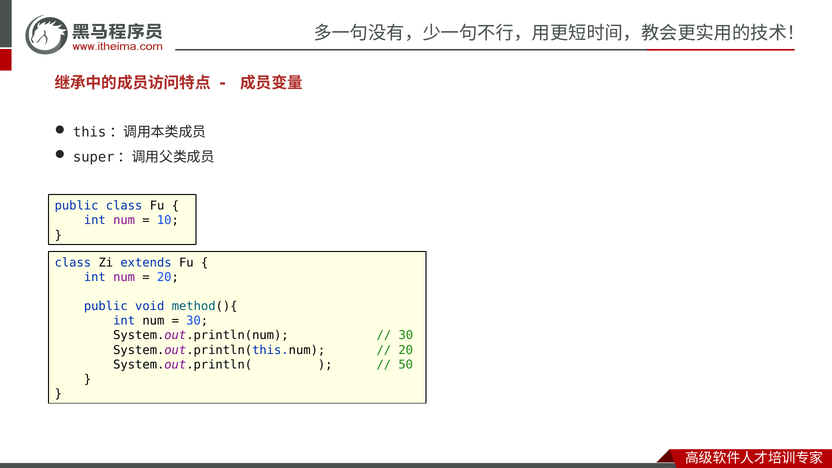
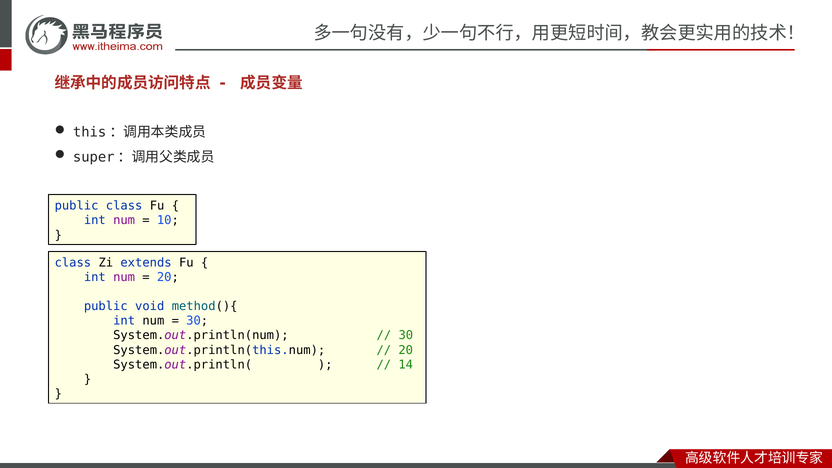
50: 50 -> 14 (406, 365)
